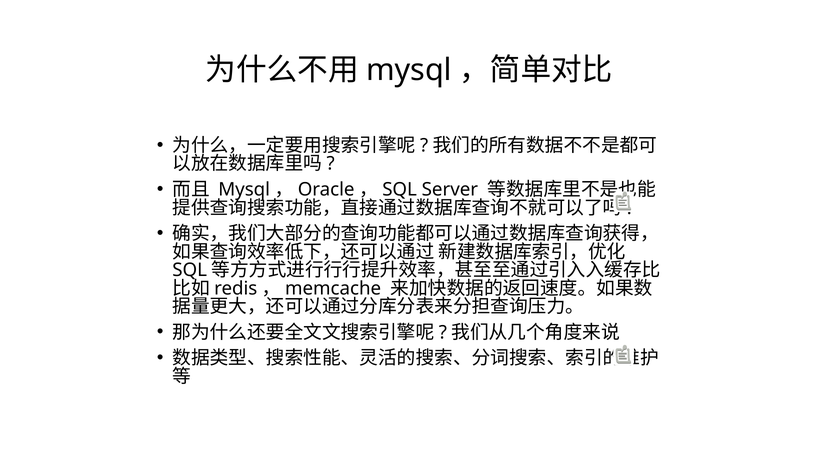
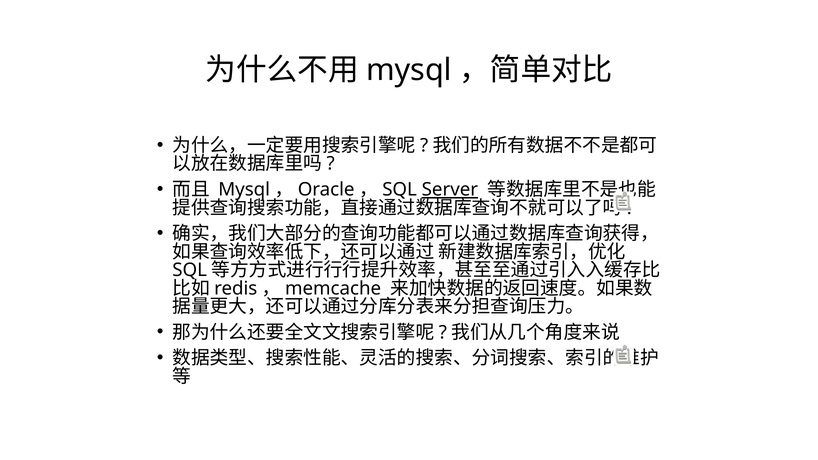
Server underline: none -> present (450, 190)
